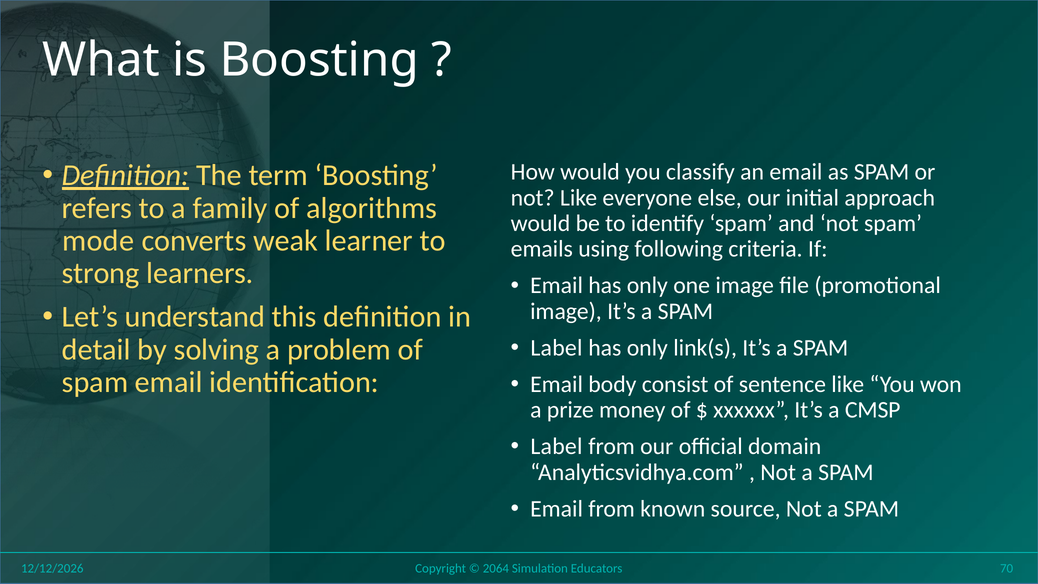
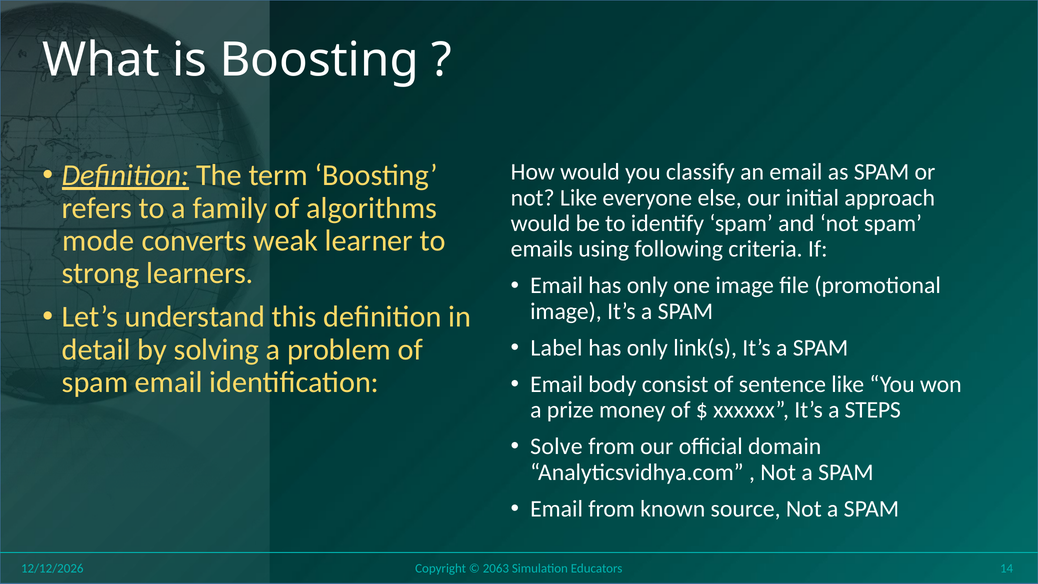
CMSP: CMSP -> STEPS (873, 410)
Label: Label -> Solve (556, 446)
2064: 2064 -> 2063 (496, 569)
70: 70 -> 14 (1007, 569)
